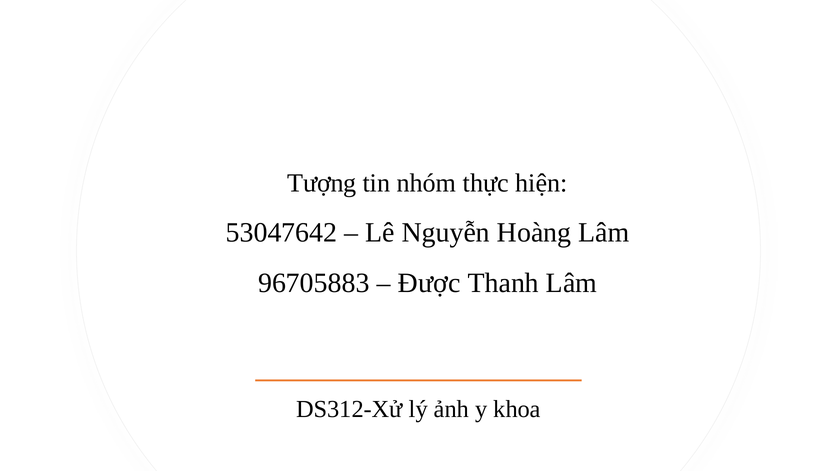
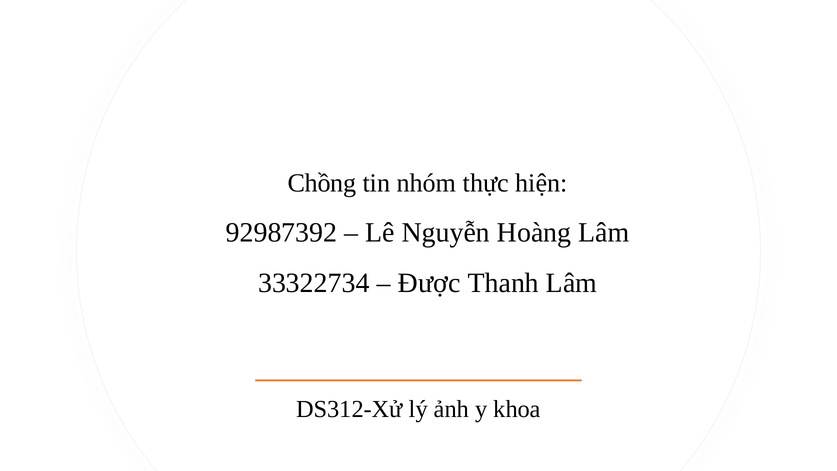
Tượng: Tượng -> Chồng (322, 183)
53047642: 53047642 -> 92987392 (281, 233)
96705883: 96705883 -> 33322734 (314, 283)
